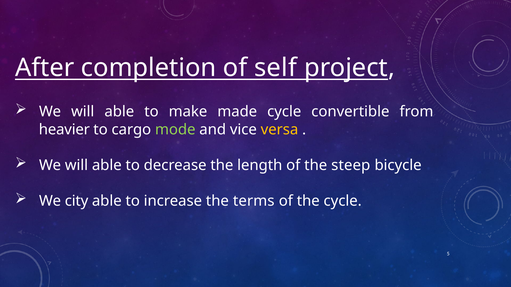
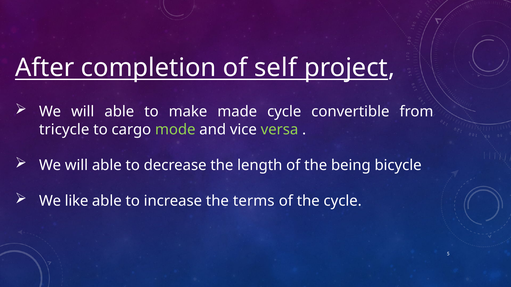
heavier: heavier -> tricycle (64, 130)
versa colour: yellow -> light green (279, 130)
steep: steep -> being (351, 165)
city: city -> like (77, 201)
